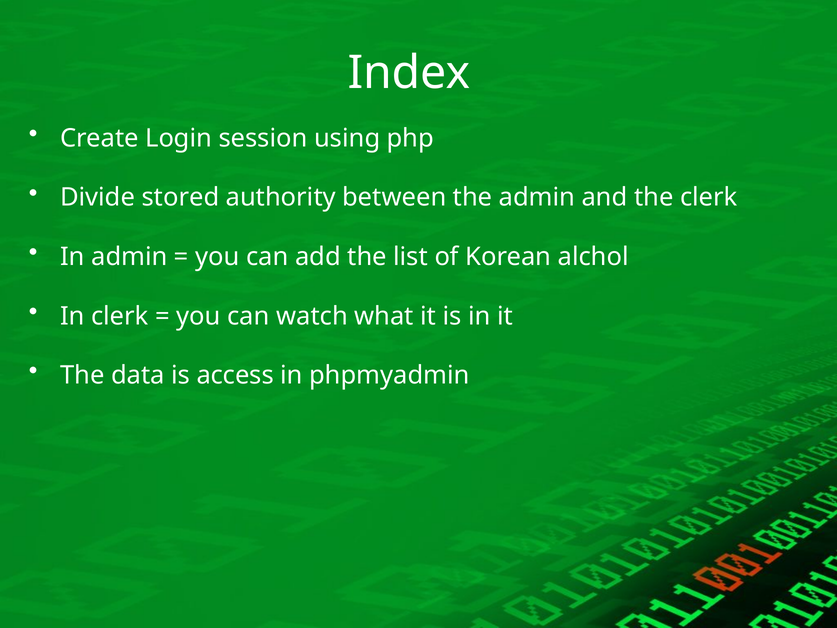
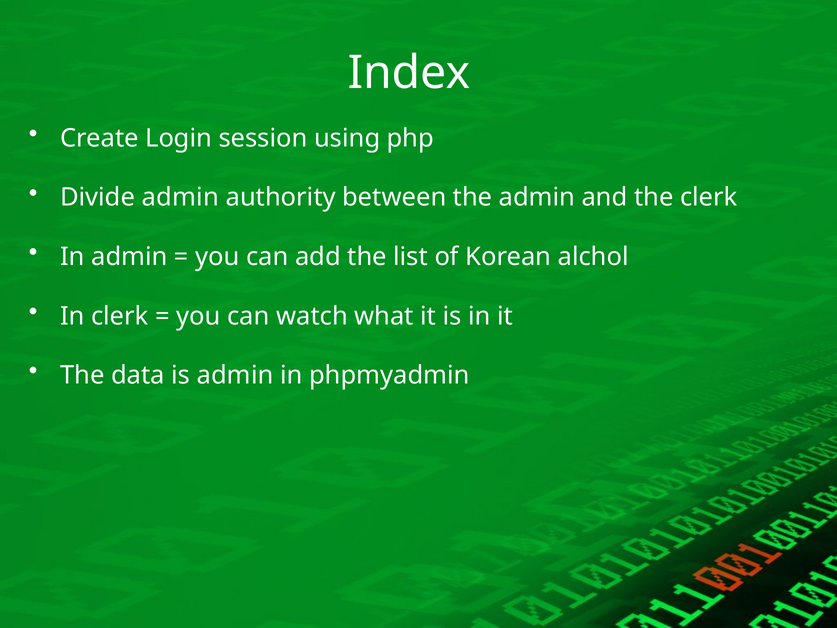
Divide stored: stored -> admin (180, 197)
is access: access -> admin (235, 375)
